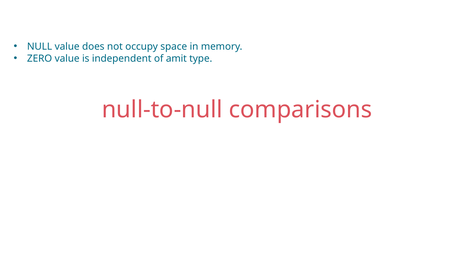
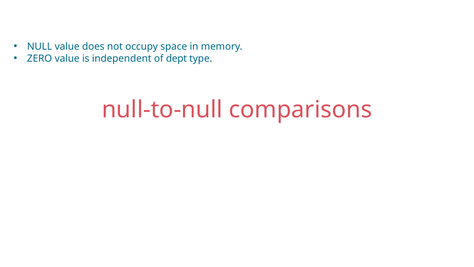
amit: amit -> dept (176, 58)
